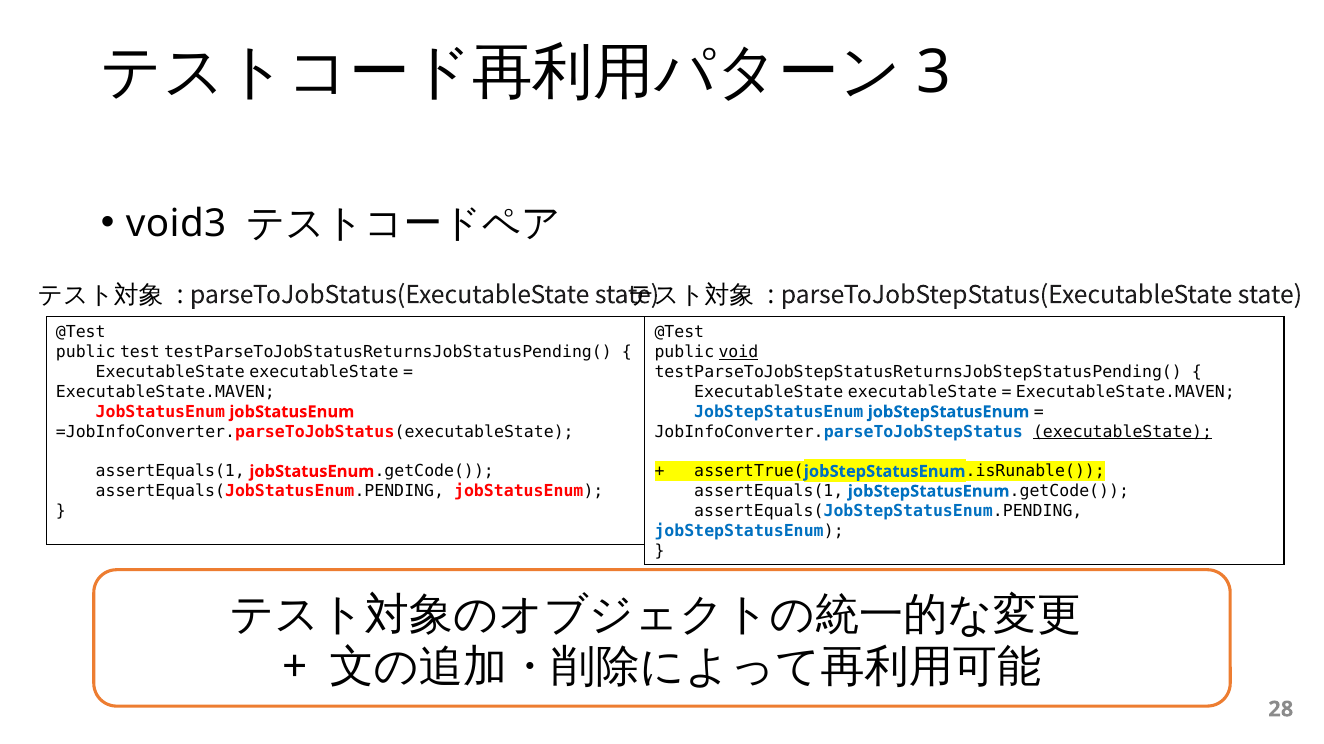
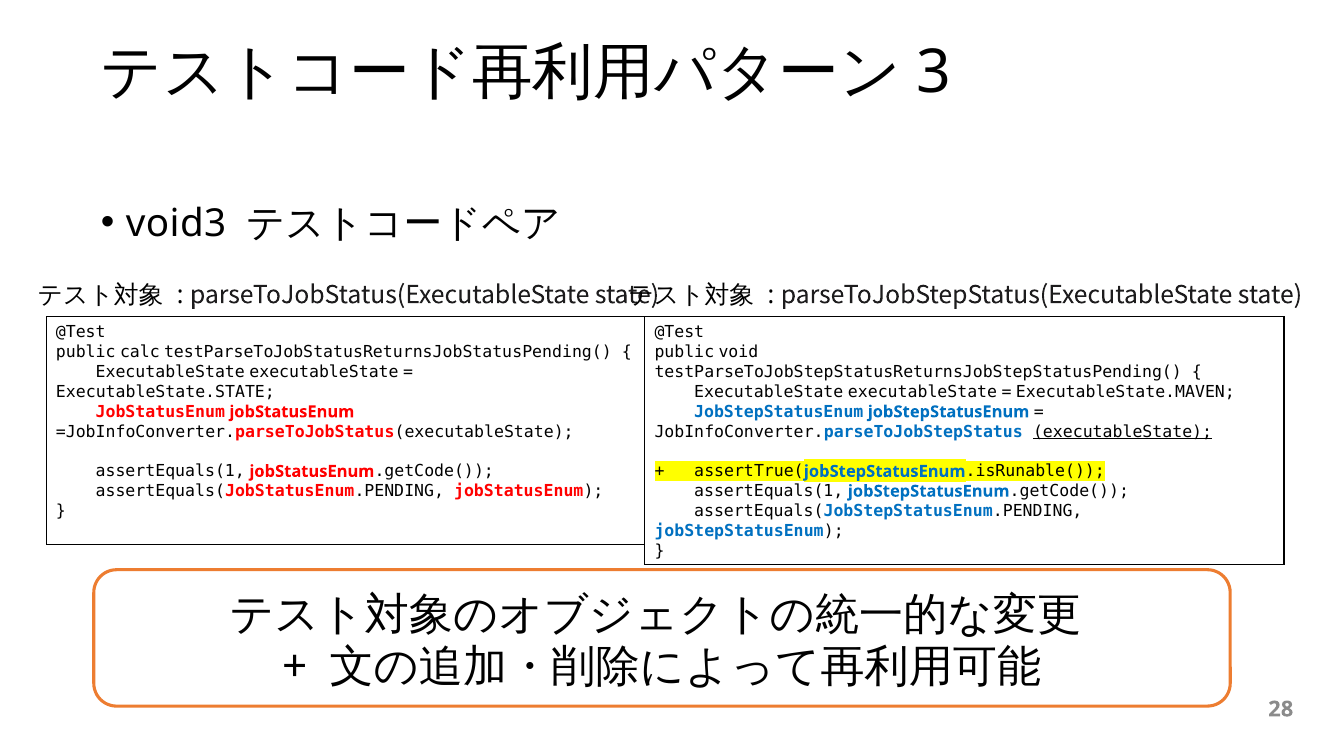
test: test -> calc (140, 353)
void underline: present -> none (738, 353)
ExecutableState.MAVEN: ExecutableState.MAVEN -> ExecutableState.STATE (165, 392)
